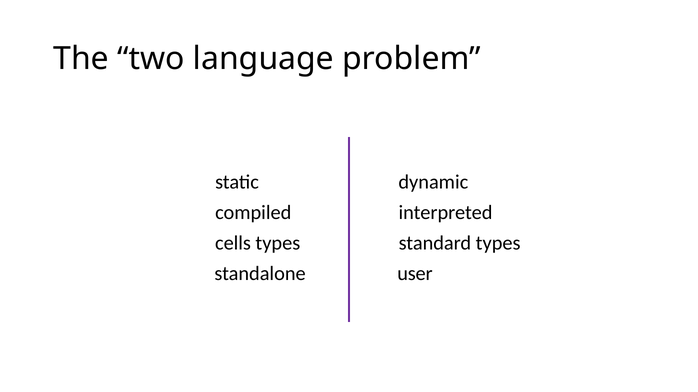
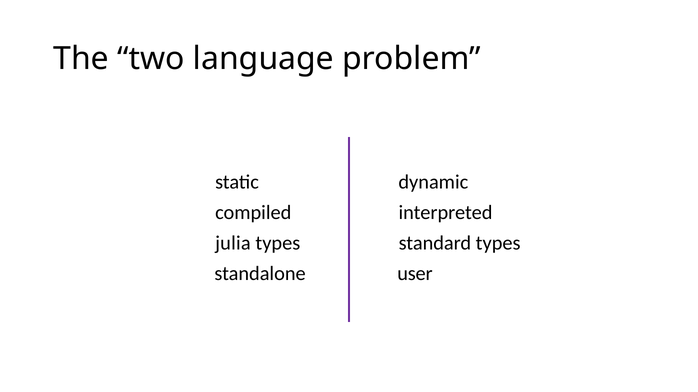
cells: cells -> julia (233, 244)
